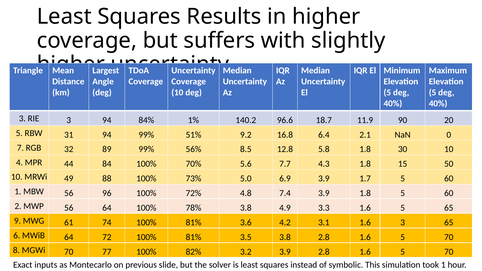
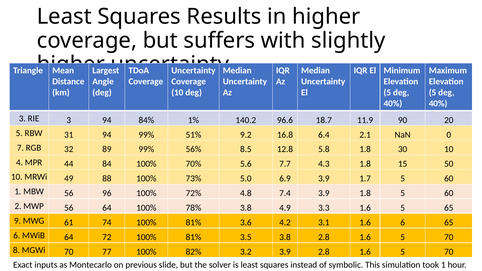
1.6 3: 3 -> 6 (403, 223)
